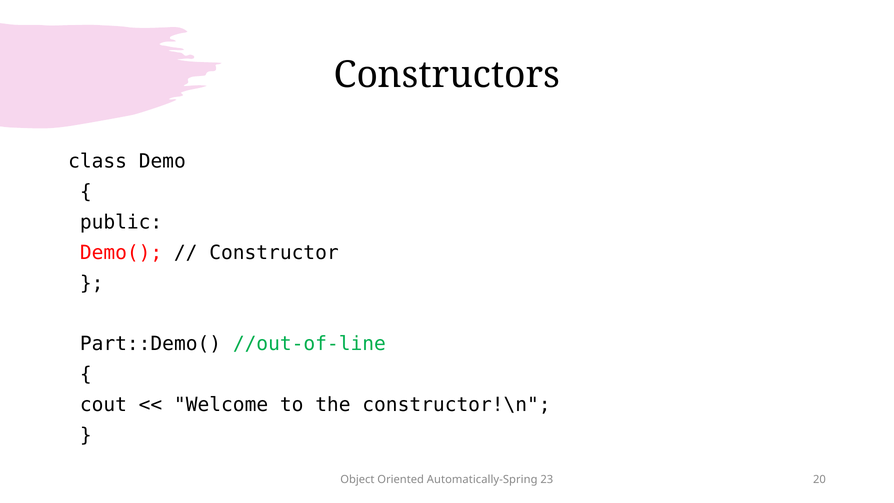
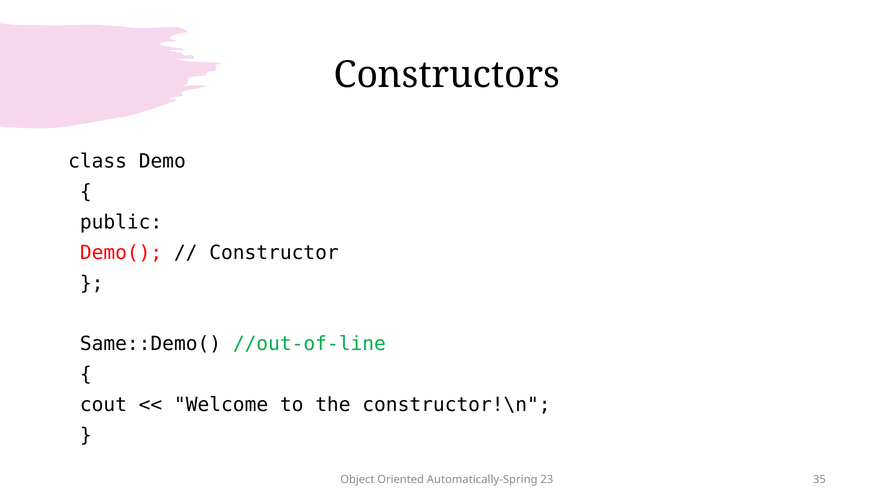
Part::Demo(: Part::Demo( -> Same::Demo( (150, 344)
20: 20 -> 35 (819, 479)
